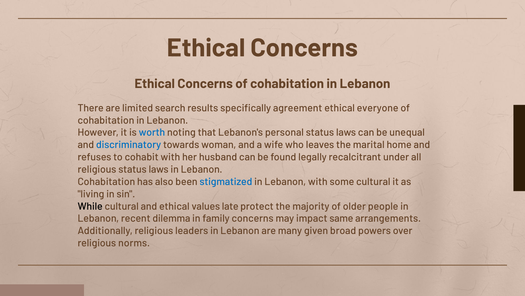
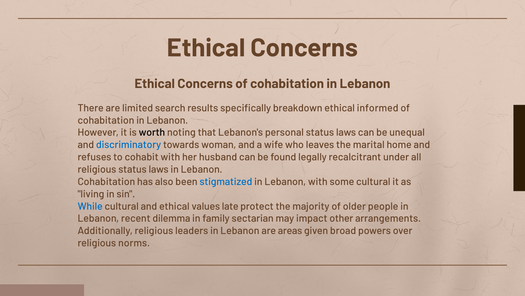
agreement: agreement -> breakdown (298, 108)
everyone: everyone -> informed (378, 108)
worth colour: blue -> black (152, 132)
While colour: black -> blue (90, 206)
family concerns: concerns -> sectarian (253, 218)
same: same -> other (341, 218)
many: many -> areas (290, 230)
